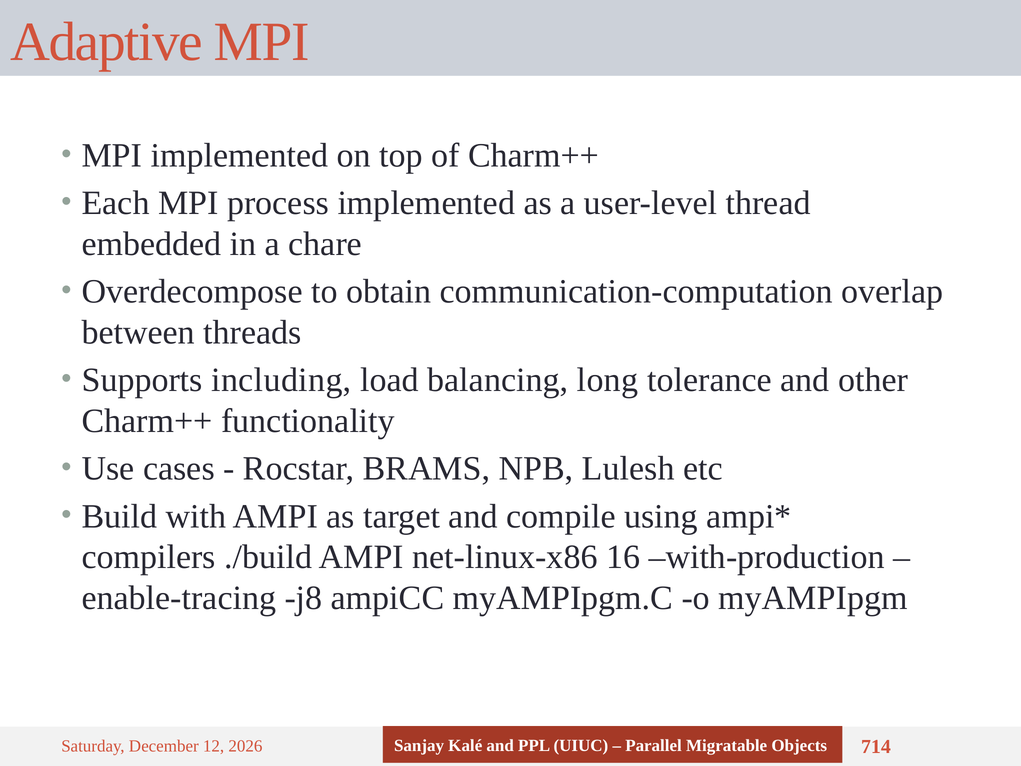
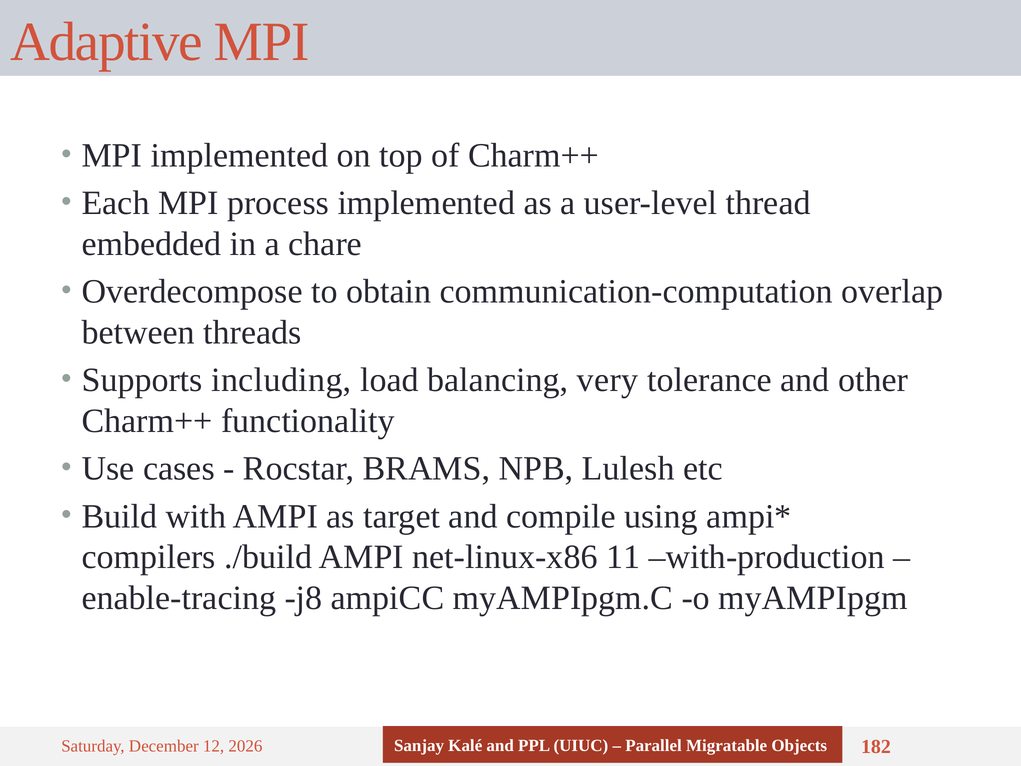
long: long -> very (608, 380)
16: 16 -> 11 (623, 557)
714: 714 -> 182 (876, 746)
